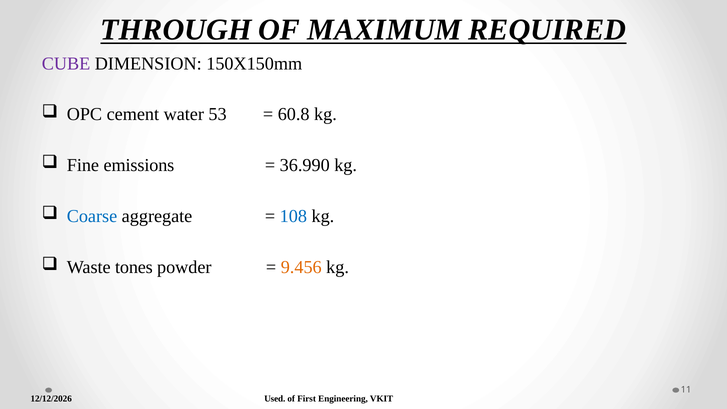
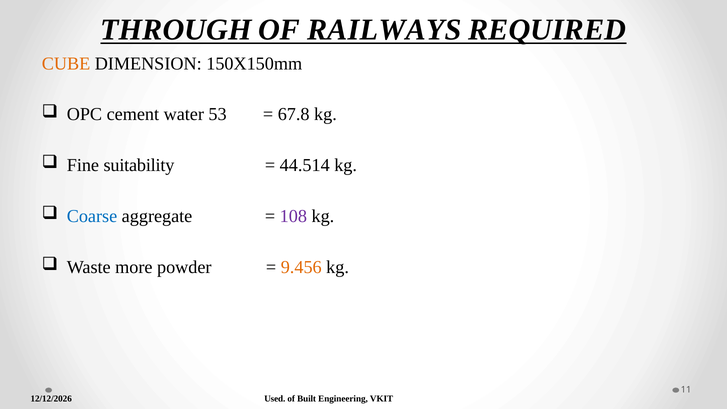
MAXIMUM: MAXIMUM -> RAILWAYS (384, 30)
CUBE colour: purple -> orange (66, 64)
60.8: 60.8 -> 67.8 (294, 114)
emissions: emissions -> suitability (139, 165)
36.990: 36.990 -> 44.514 (305, 165)
108 colour: blue -> purple (293, 216)
tones: tones -> more (134, 267)
First: First -> Built (307, 399)
